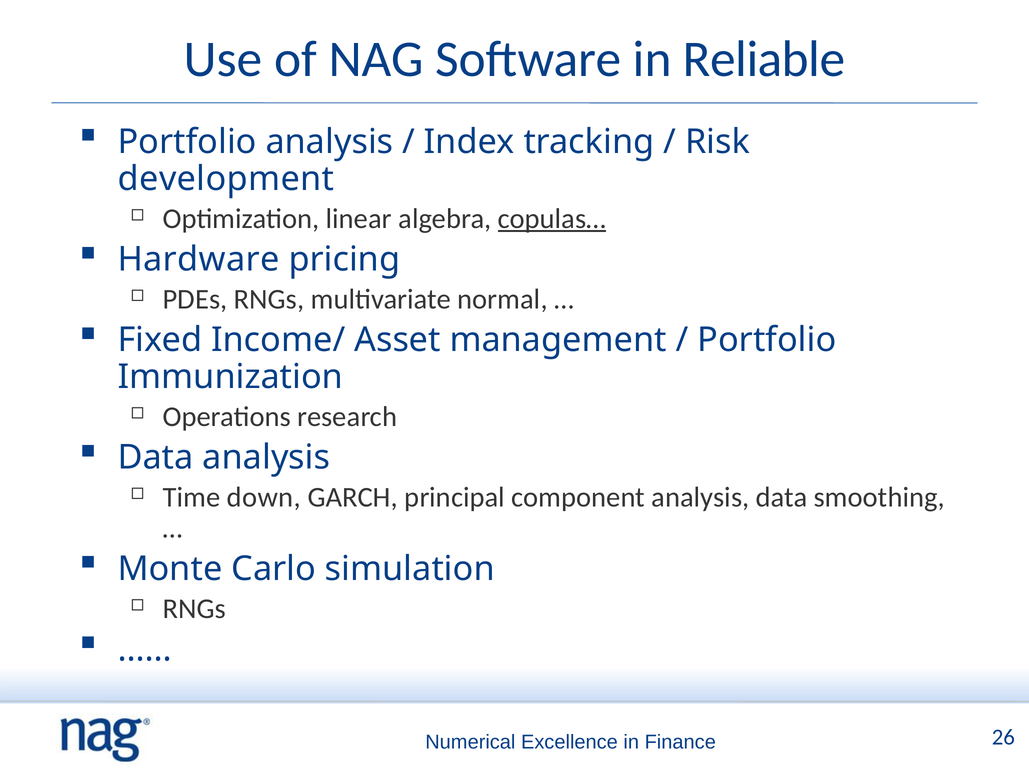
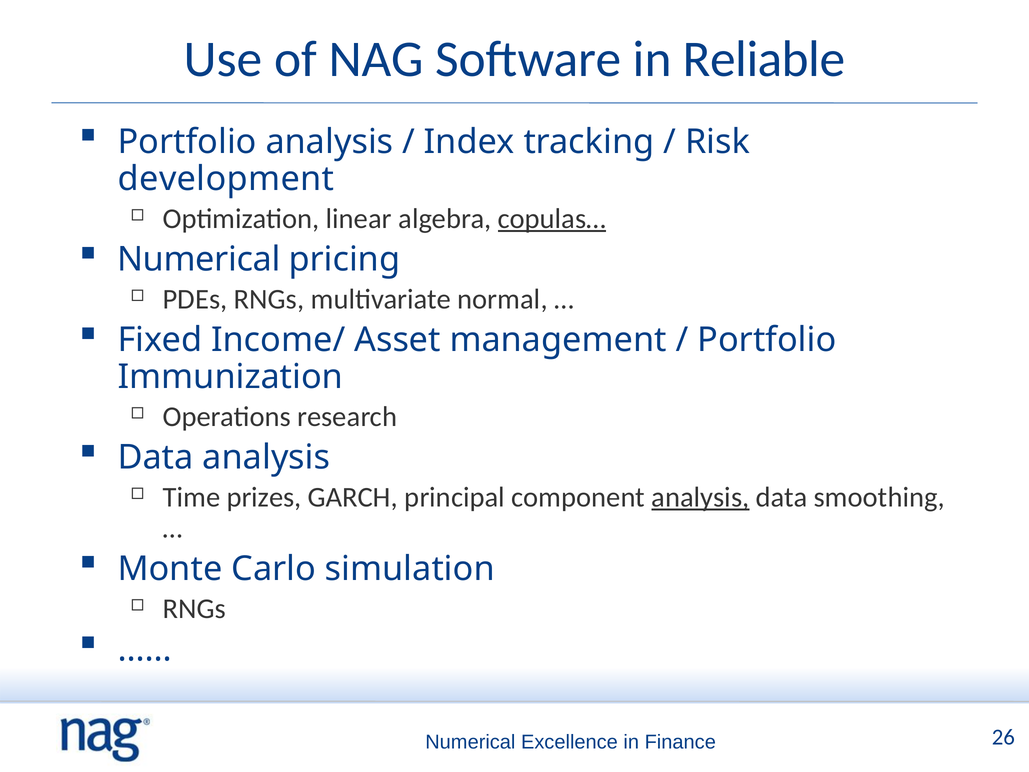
Hardware: Hardware -> Numerical (199, 259)
down: down -> prizes (264, 497)
analysis underline: none -> present (700, 497)
